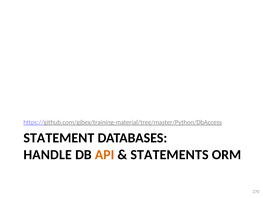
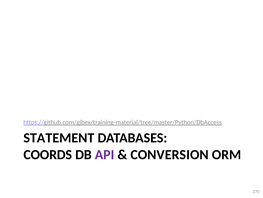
HANDLE: HANDLE -> COORDS (48, 154)
API colour: orange -> purple (105, 154)
STATEMENTS: STATEMENTS -> CONVERSION (170, 154)
